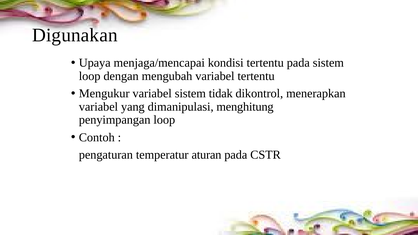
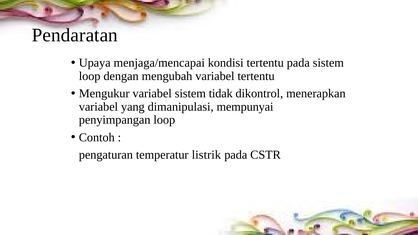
Digunakan: Digunakan -> Pendaratan (75, 35)
menghitung: menghitung -> mempunyai (245, 107)
aturan: aturan -> listrik (206, 155)
